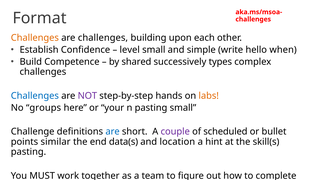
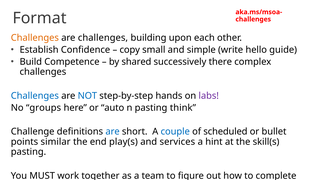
level: level -> copy (130, 50)
when: when -> guide (283, 50)
types: types -> there (220, 62)
NOT colour: purple -> blue (87, 95)
labs colour: orange -> purple (209, 95)
your: your -> auto (113, 107)
pasting small: small -> think (183, 107)
couple colour: purple -> blue (175, 131)
data(s: data(s -> play(s (123, 141)
location: location -> services (177, 141)
